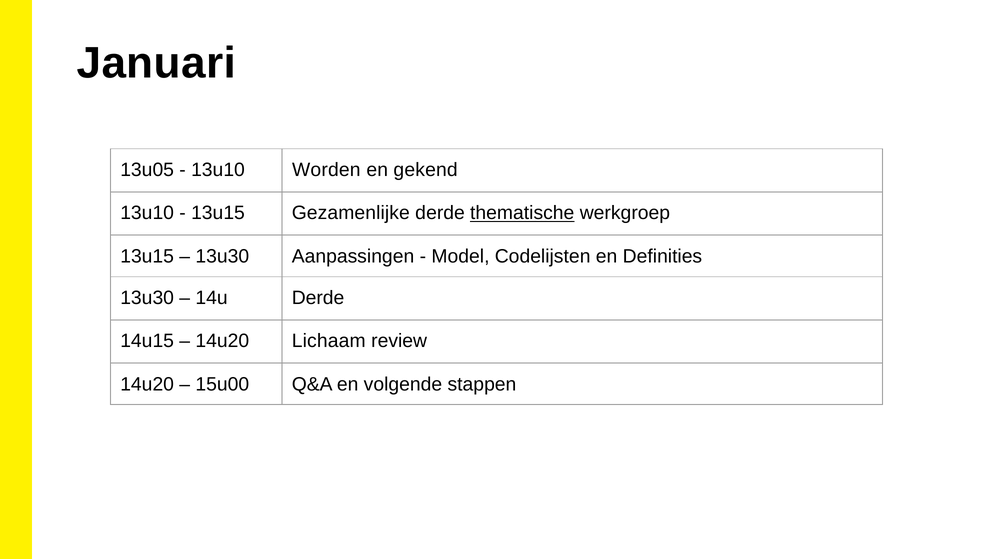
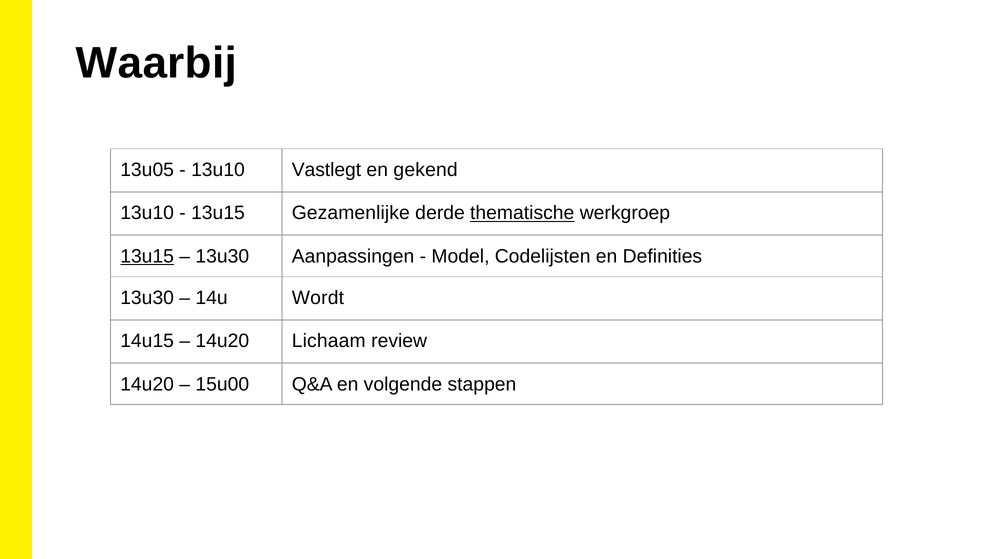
Januari: Januari -> Waarbij (156, 63)
Worden: Worden -> Vastlegt (326, 170)
13u15 underline: none -> present (147, 256)
14u Derde: Derde -> Wordt (318, 298)
